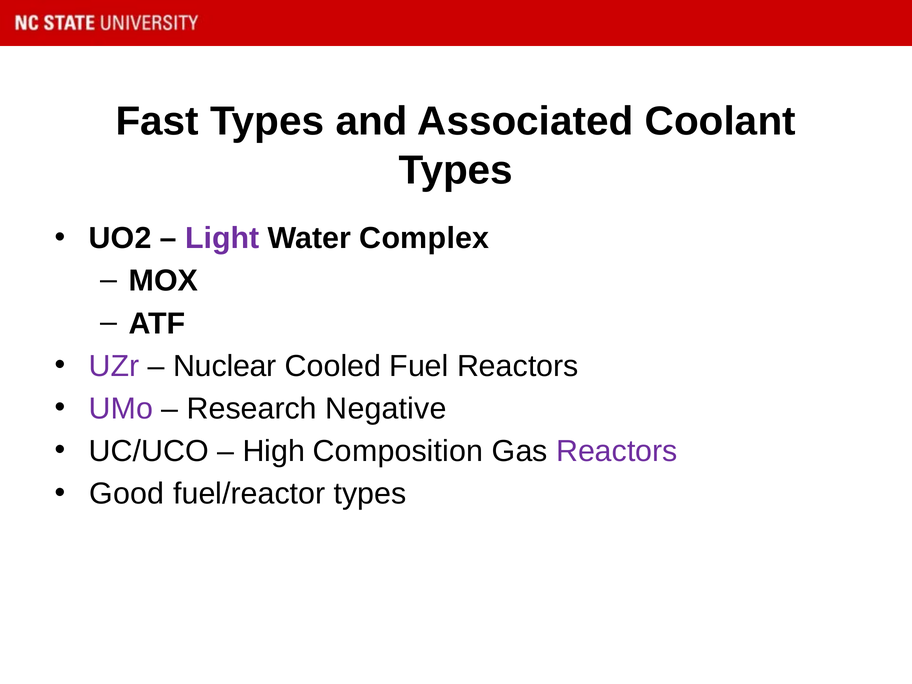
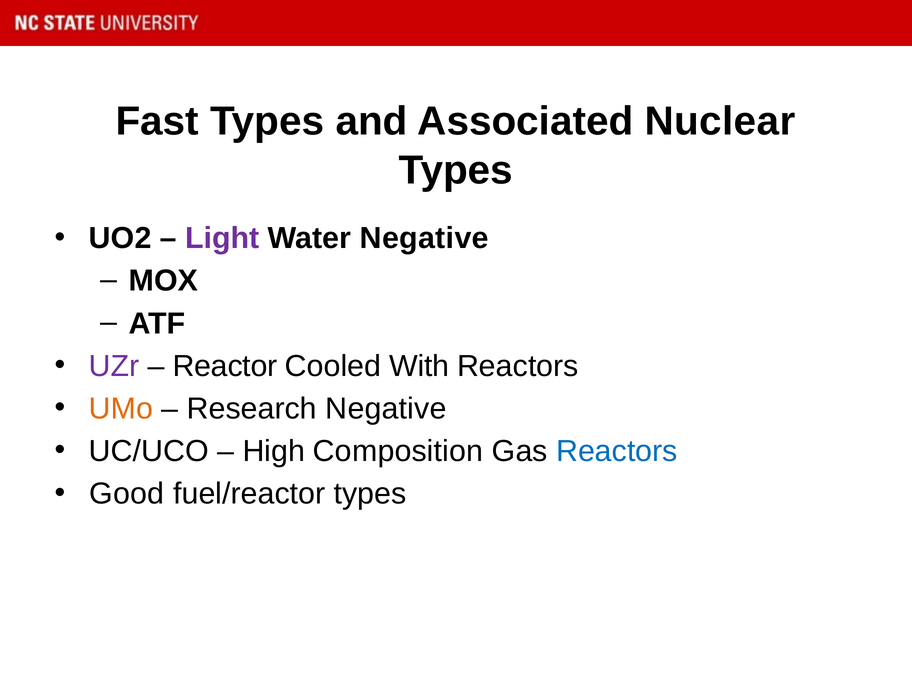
Coolant: Coolant -> Nuclear (720, 122)
Water Complex: Complex -> Negative (424, 238)
Nuclear: Nuclear -> Reactor (225, 366)
Fuel: Fuel -> With (419, 366)
UMo colour: purple -> orange (121, 409)
Reactors colour: purple -> blue (617, 451)
